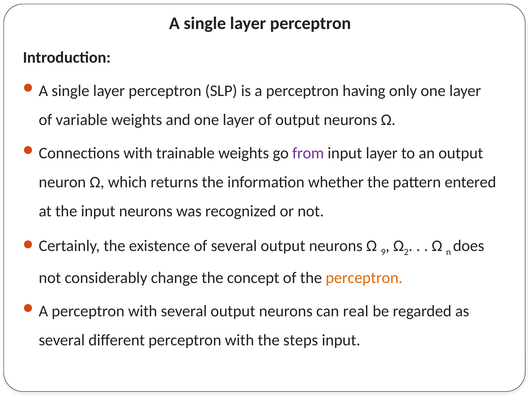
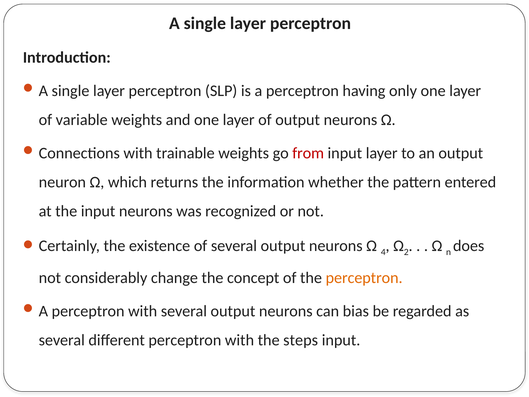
from colour: purple -> red (308, 153)
9: 9 -> 4 (383, 252)
real: real -> bias (356, 311)
